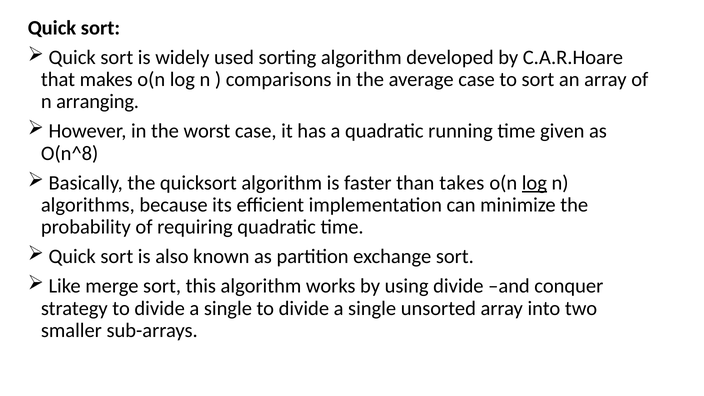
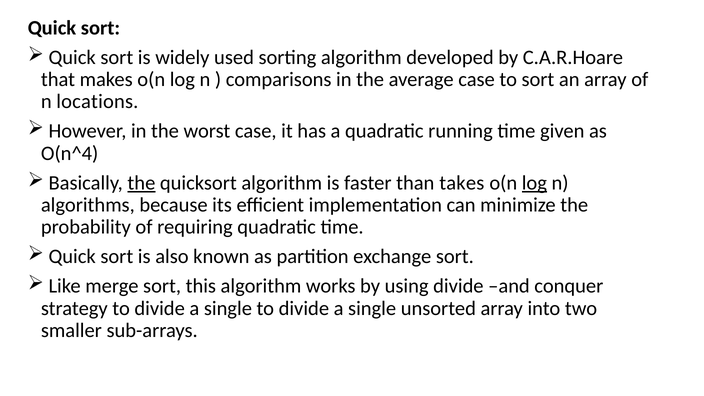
arranging: arranging -> locations (97, 102)
O(n^8: O(n^8 -> O(n^4 (70, 153)
the underline: none -> present (141, 183)
